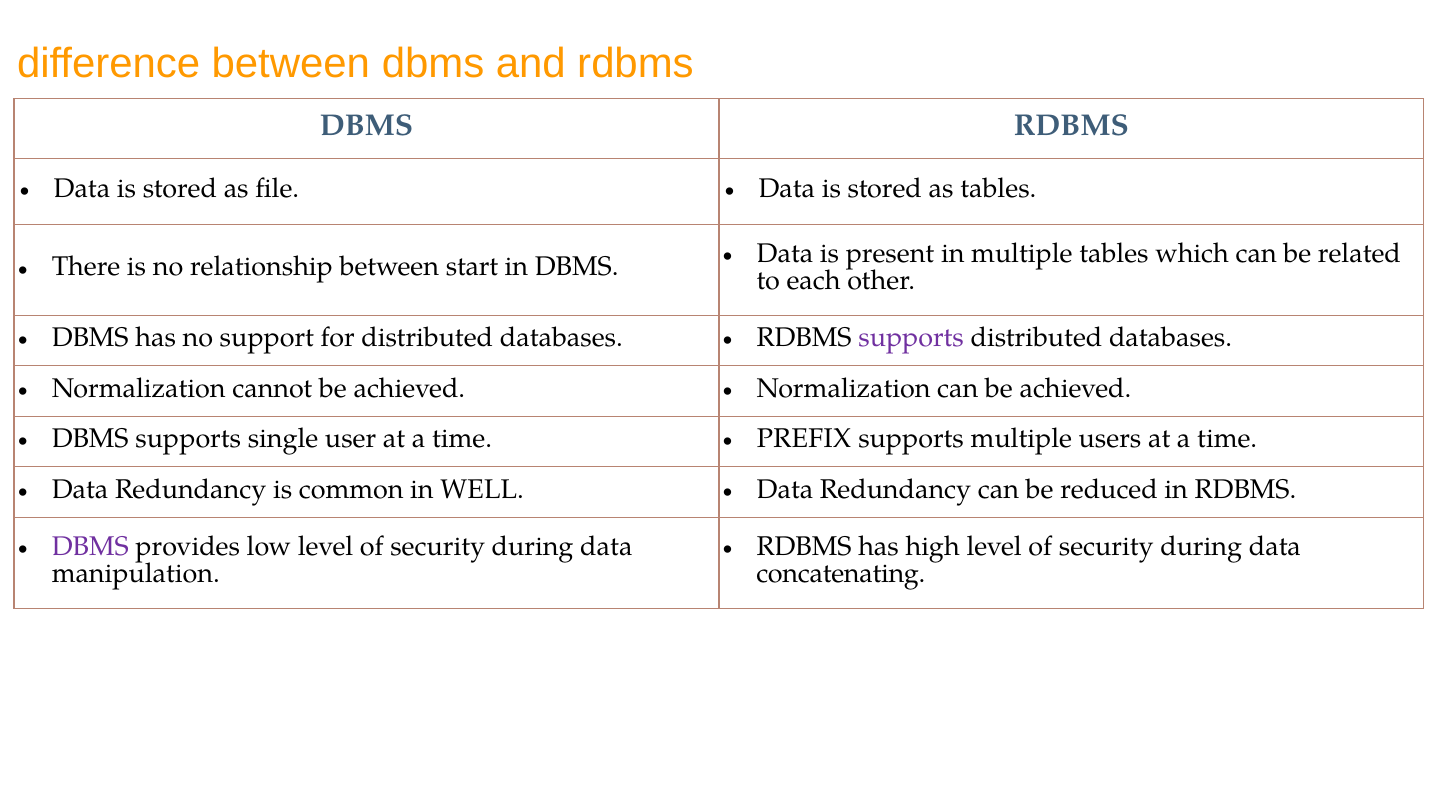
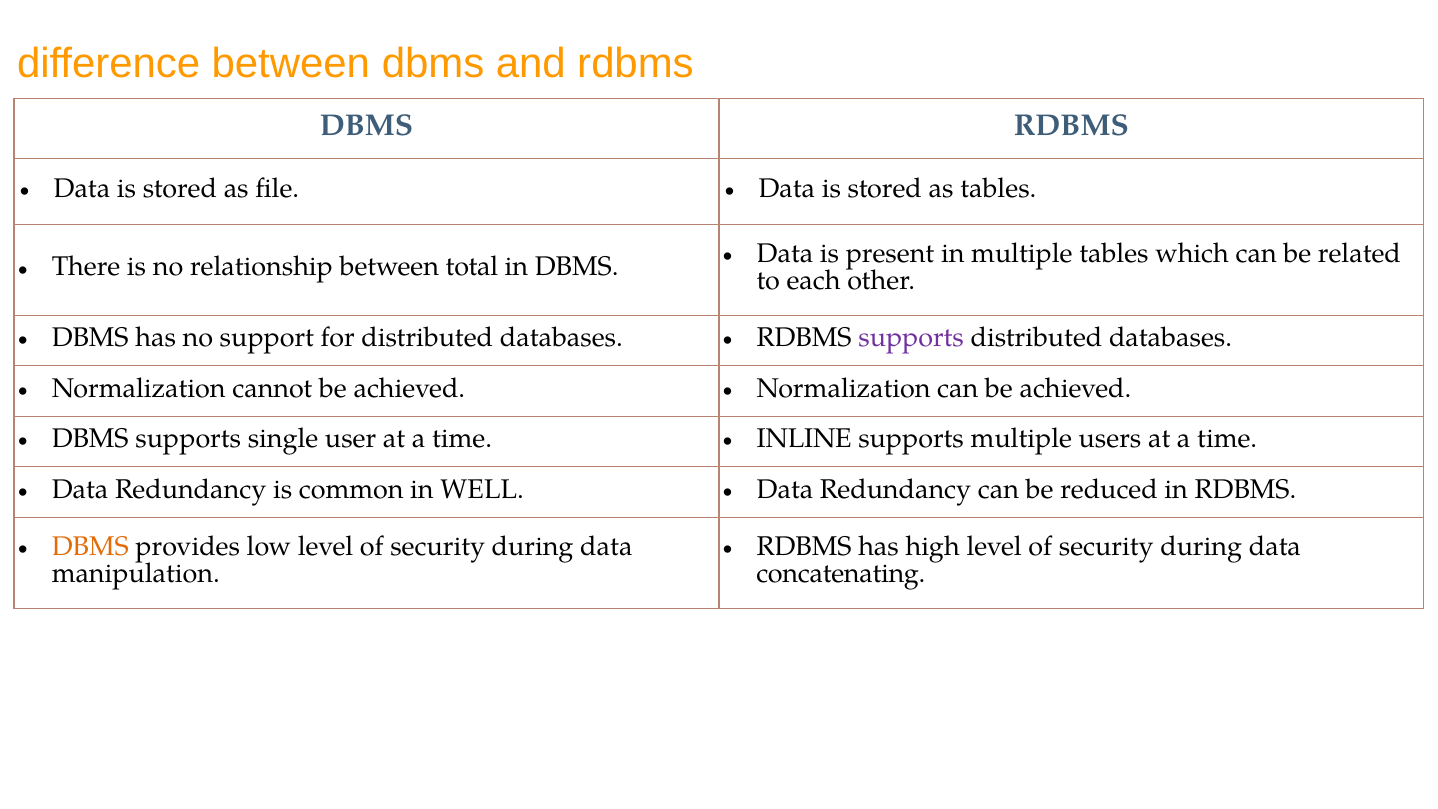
start: start -> total (472, 267)
PREFIX: PREFIX -> INLINE (804, 439)
DBMS colour: purple -> orange (90, 546)
